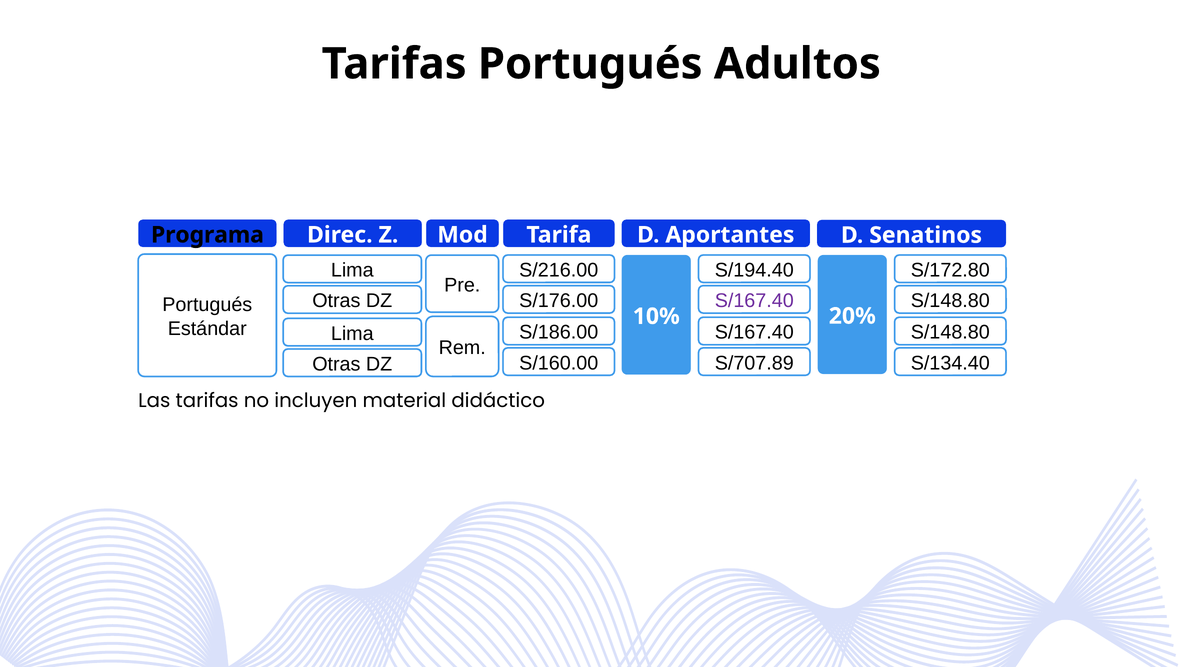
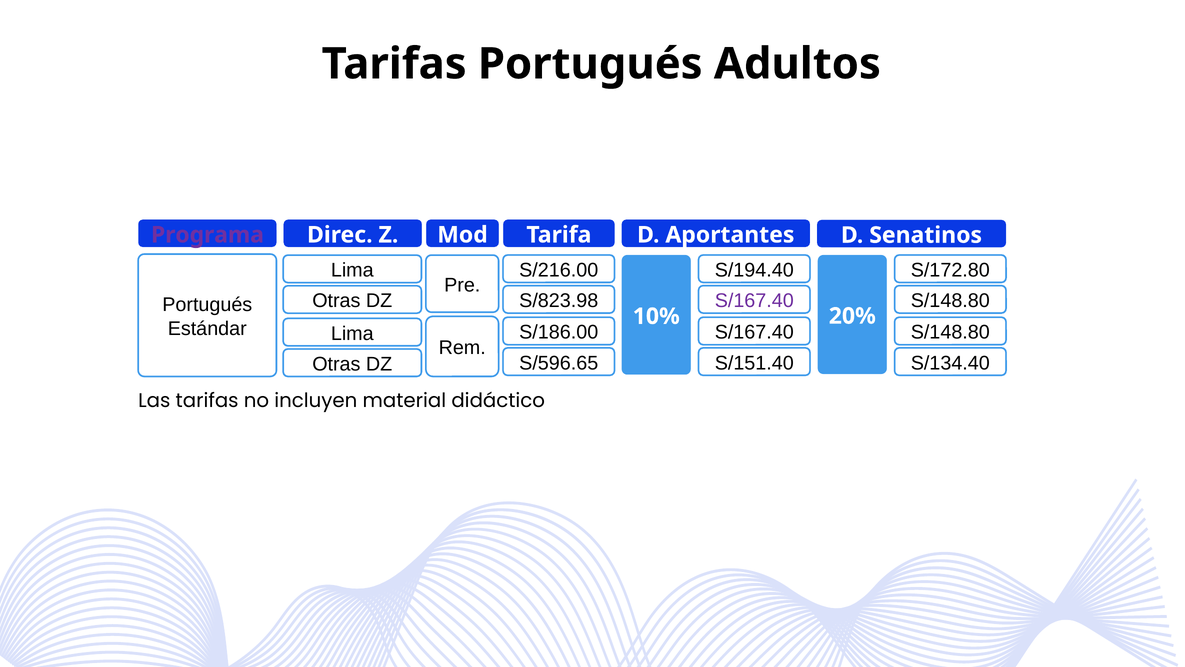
Programa colour: black -> purple (207, 235)
S/176.00: S/176.00 -> S/823.98 (559, 301)
S/160.00: S/160.00 -> S/596.65 (559, 363)
S/707.89: S/707.89 -> S/151.40 (754, 363)
